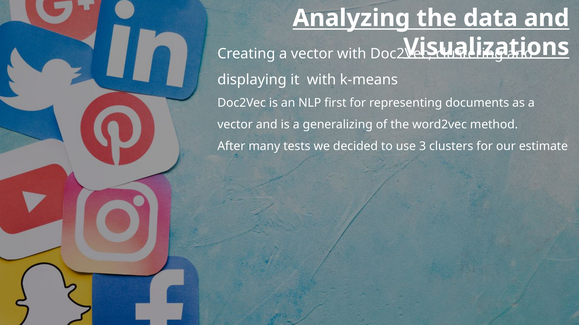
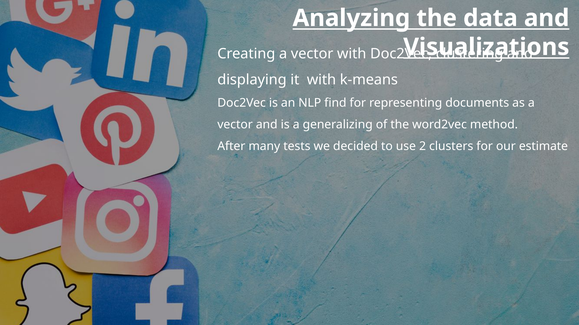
first: first -> find (335, 103)
3: 3 -> 2 (423, 146)
